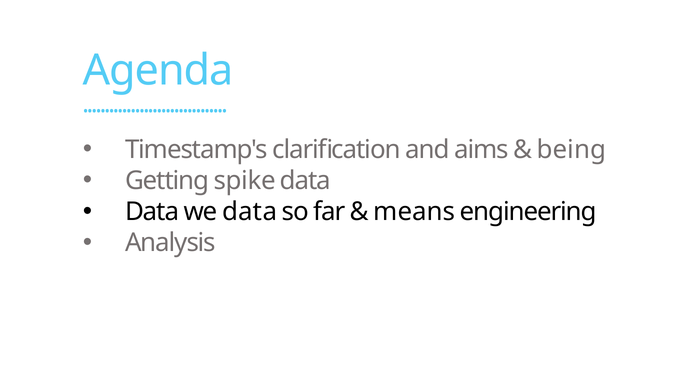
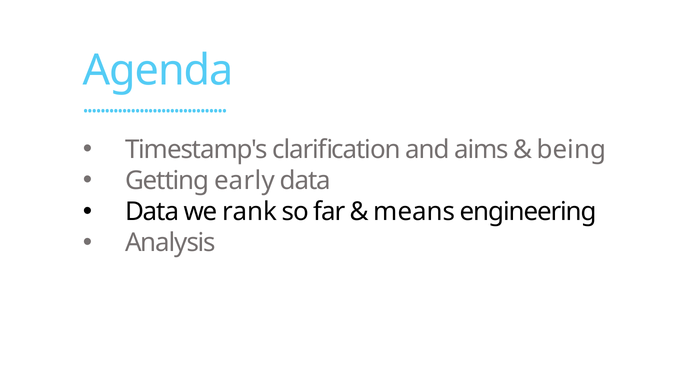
spike: spike -> early (244, 181)
we data: data -> rank (250, 212)
